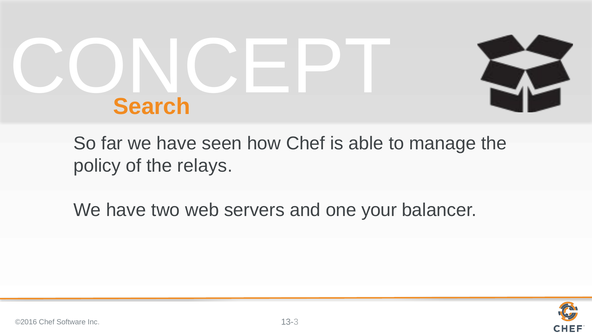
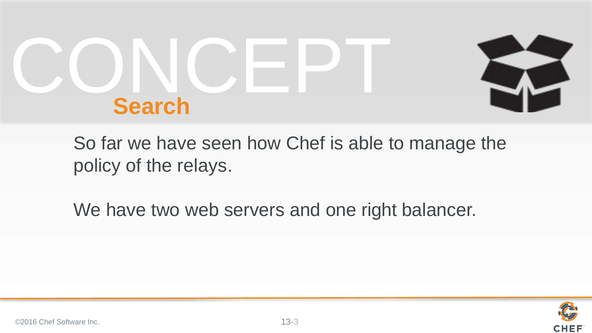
your: your -> right (379, 210)
